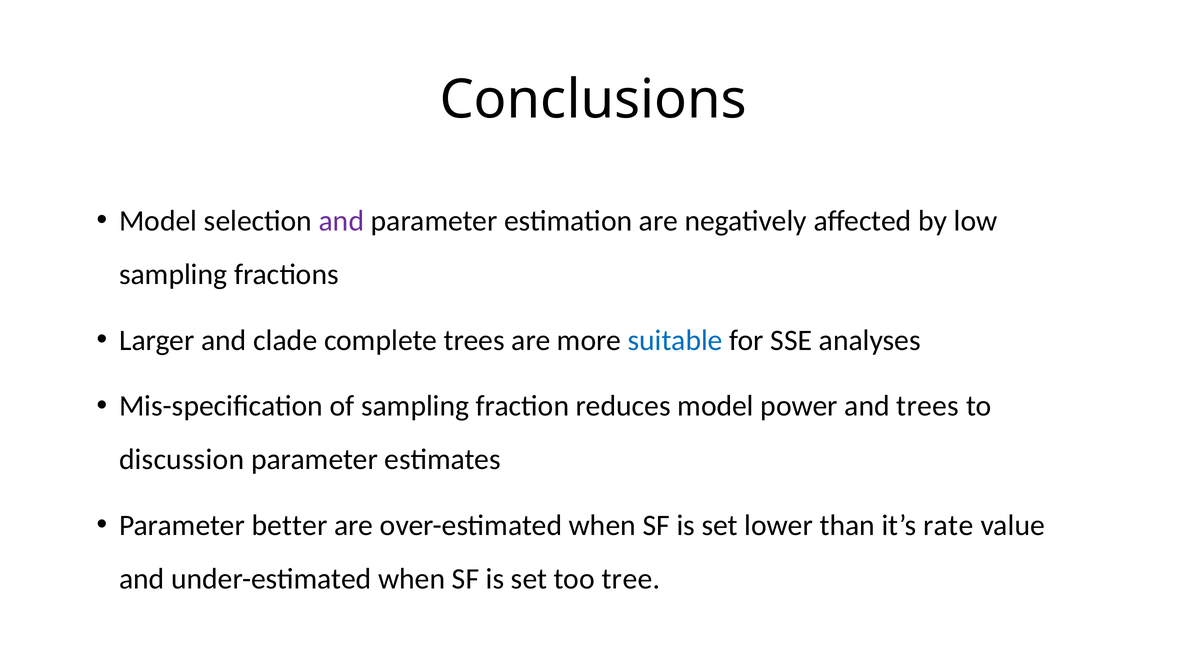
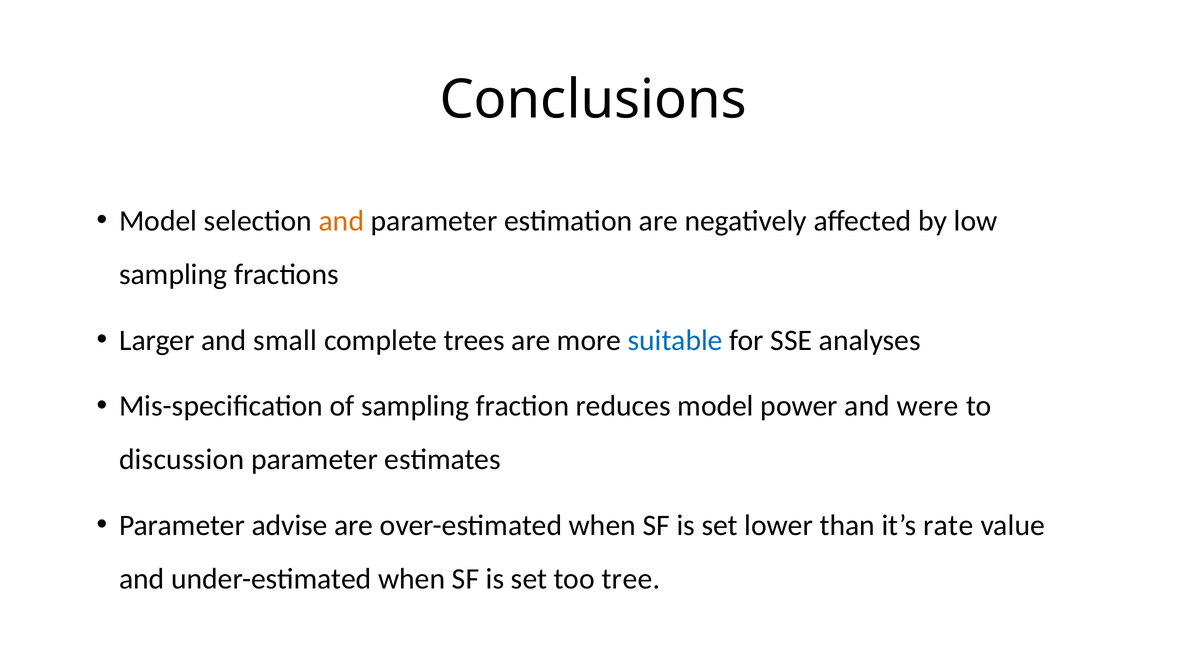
and colour: purple -> orange (341, 221)
clade: clade -> small (285, 340)
and trees: trees -> were (928, 406)
better: better -> advise (290, 525)
